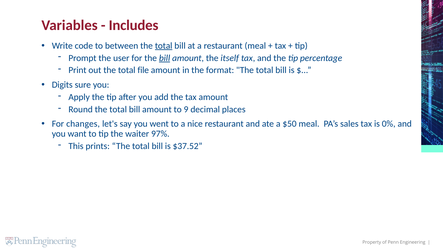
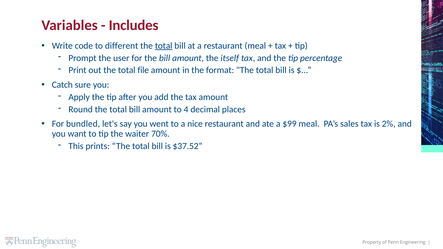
between: between -> different (122, 46)
bill underline: present -> none (165, 58)
Digits: Digits -> Catch (62, 85)
9: 9 -> 4 (186, 109)
changes: changes -> bundled (83, 124)
$50: $50 -> $99 (290, 124)
0%: 0% -> 2% (389, 124)
97%: 97% -> 70% (160, 134)
